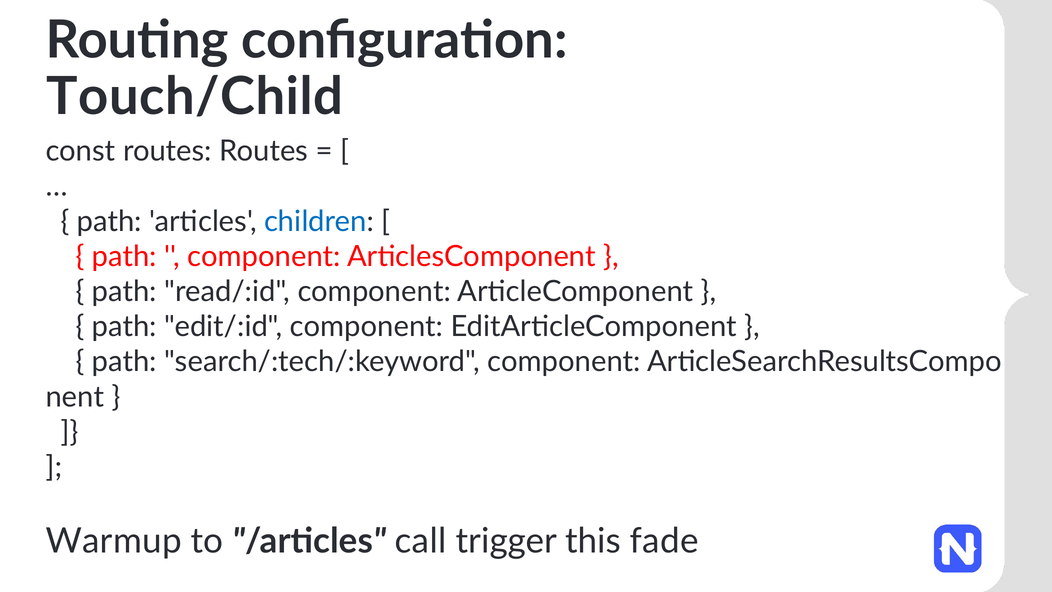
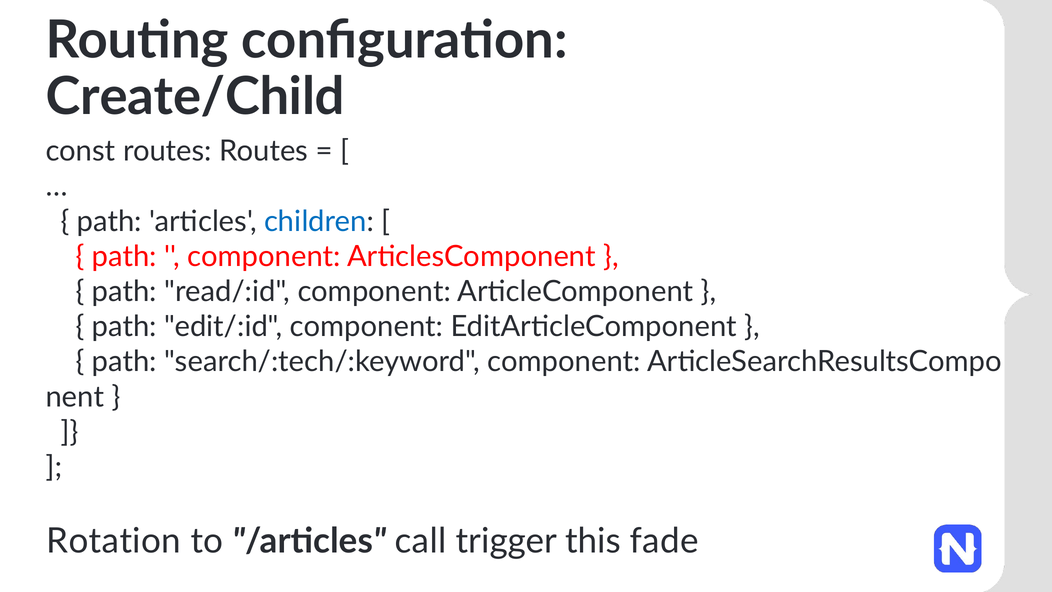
Touch/Child: Touch/Child -> Create/Child (195, 97)
Warmup: Warmup -> Rotation (114, 541)
